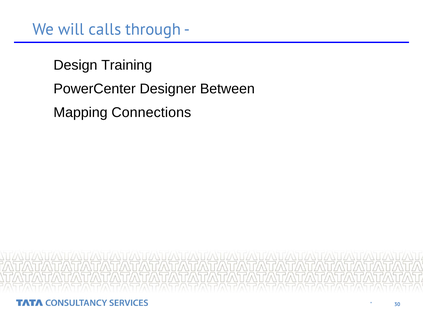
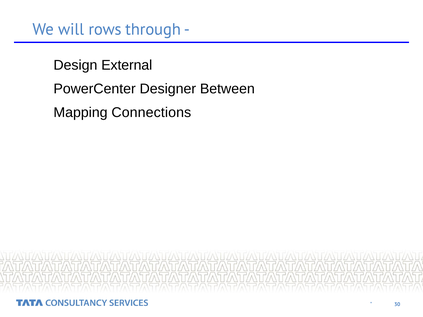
calls: calls -> rows (105, 29)
Training: Training -> External (127, 65)
